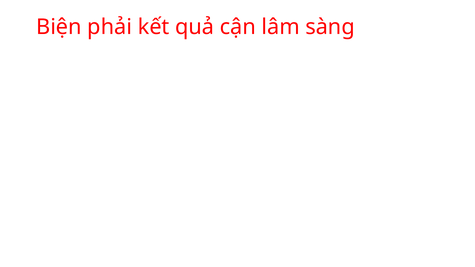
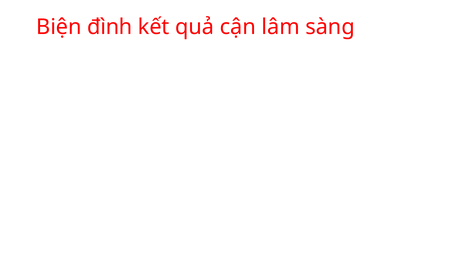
phải: phải -> đình (110, 27)
